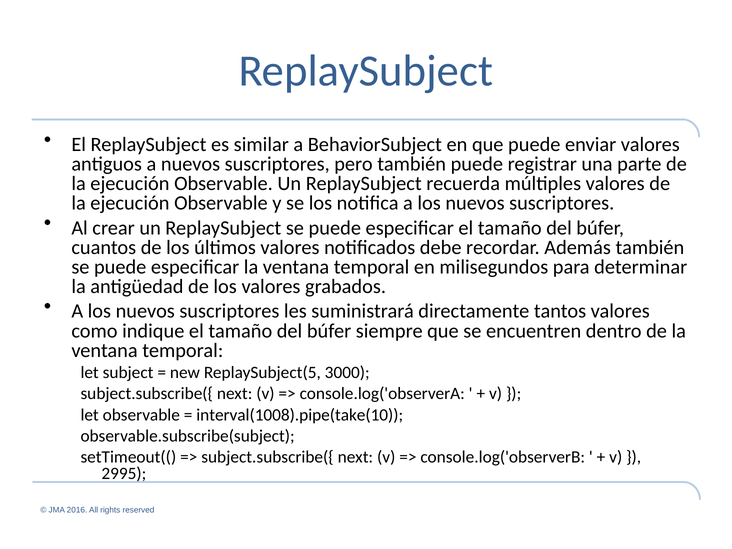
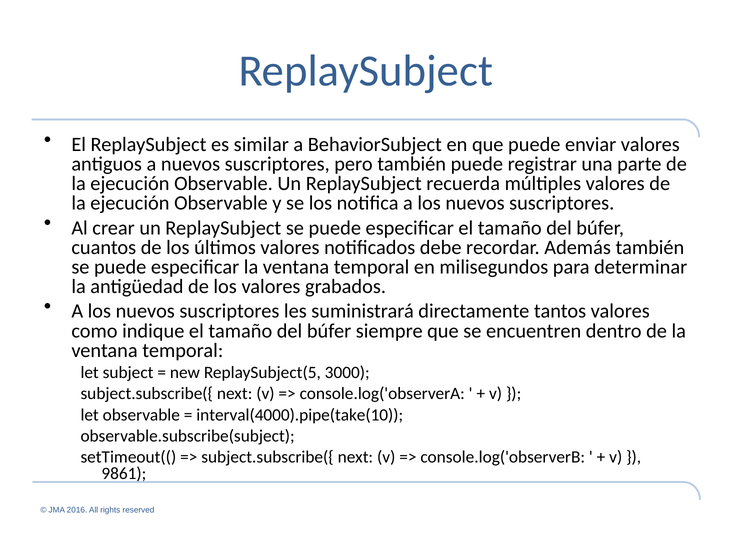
interval(1008).pipe(take(10: interval(1008).pipe(take(10 -> interval(4000).pipe(take(10 (300, 415)
2995: 2995 -> 9861 (124, 474)
